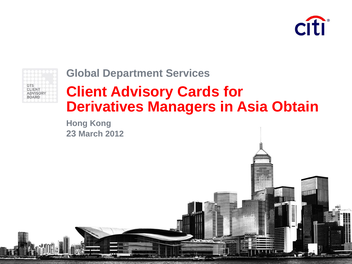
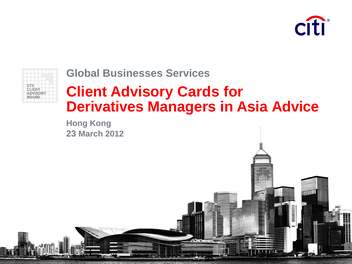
Department: Department -> Businesses (133, 73)
Obtain: Obtain -> Advice (295, 107)
